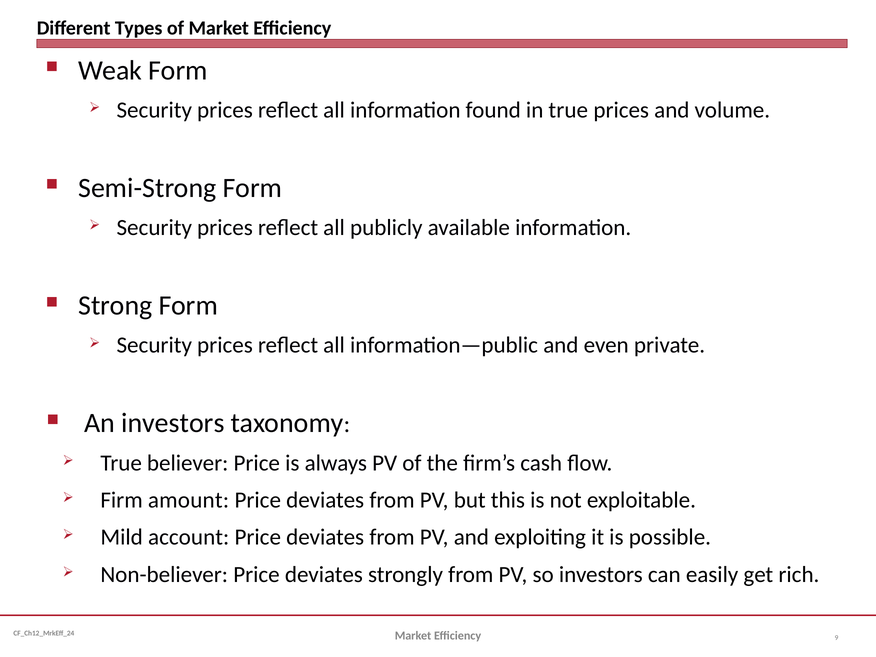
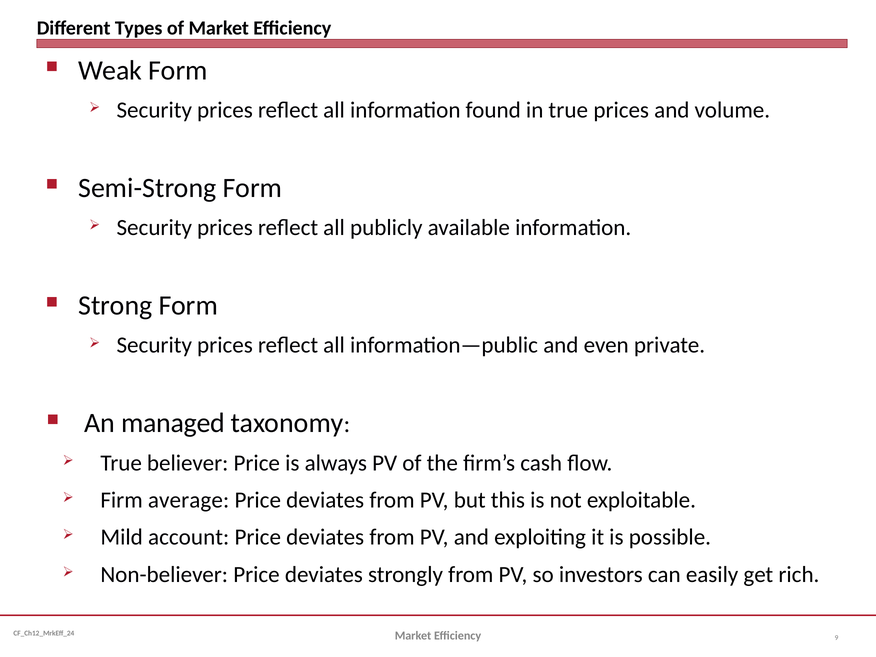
An investors: investors -> managed (173, 423)
amount: amount -> average (189, 500)
